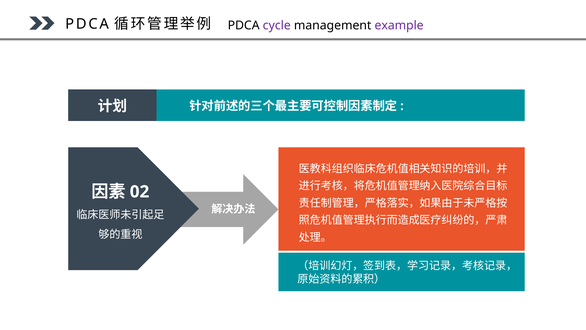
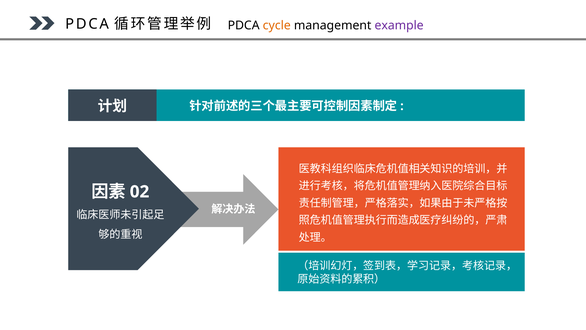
cycle colour: purple -> orange (277, 25)
